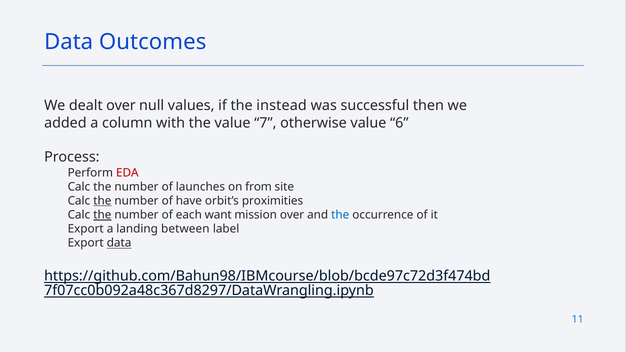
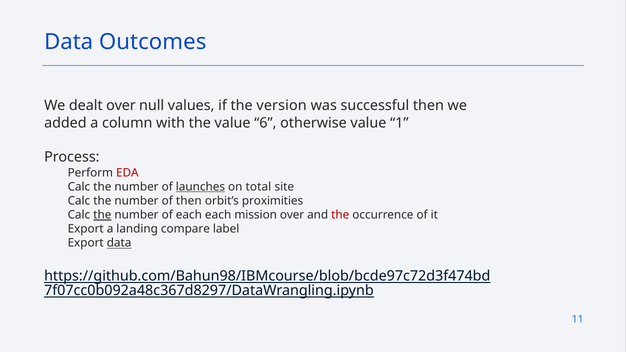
instead: instead -> version (282, 106)
7: 7 -> 6 (265, 123)
6: 6 -> 1 (399, 123)
launches underline: none -> present (200, 187)
from: from -> total (258, 187)
the underline: present -> none (102, 201)
of have: have -> then (189, 201)
each want: want -> each (218, 215)
the colour: blue -> red (340, 215)
between: between -> compare (185, 229)
